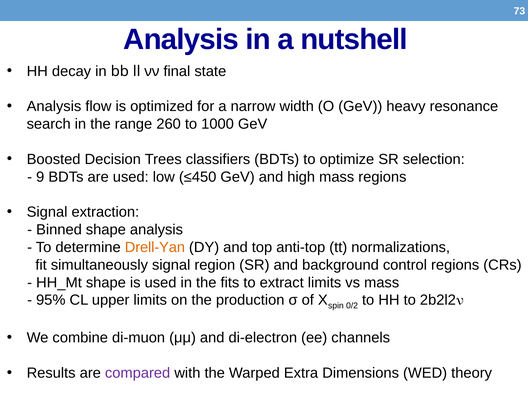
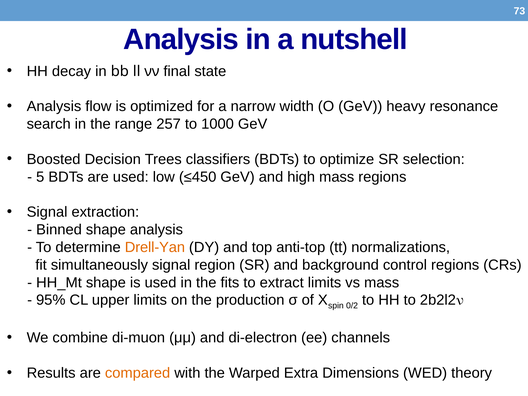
260: 260 -> 257 (169, 124)
9: 9 -> 5 (40, 177)
compared colour: purple -> orange (138, 373)
